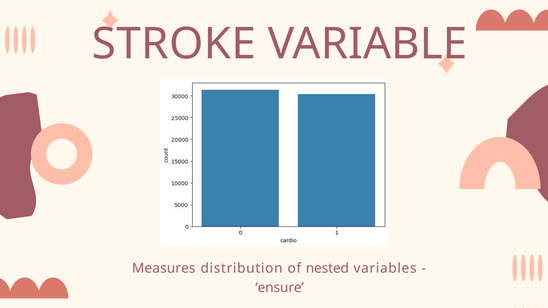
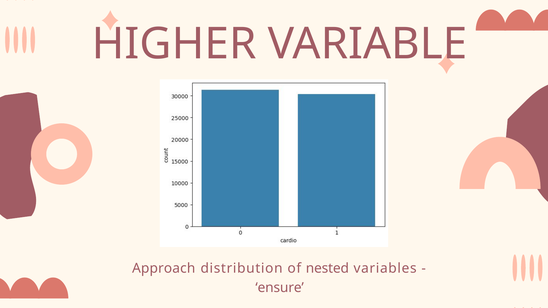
STROKE: STROKE -> HIGHER (174, 44)
Measures: Measures -> Approach (164, 269)
